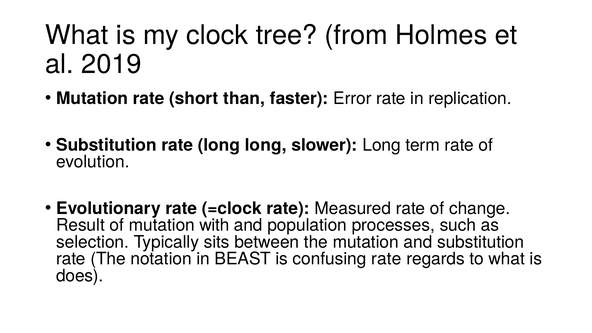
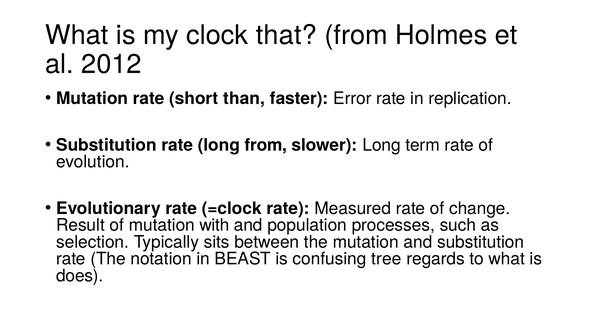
tree: tree -> that (286, 35)
2019: 2019 -> 2012 (111, 64)
long long: long -> from (266, 145)
confusing rate: rate -> tree (386, 259)
